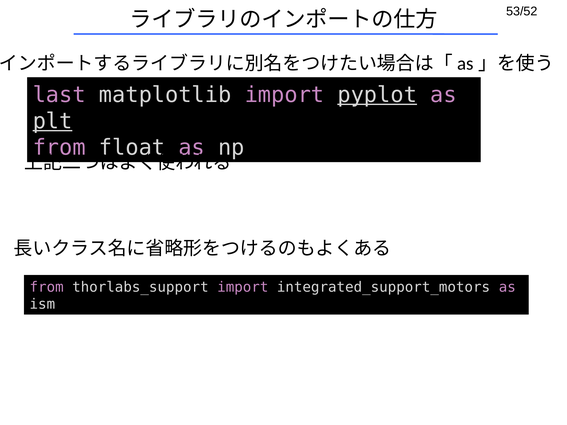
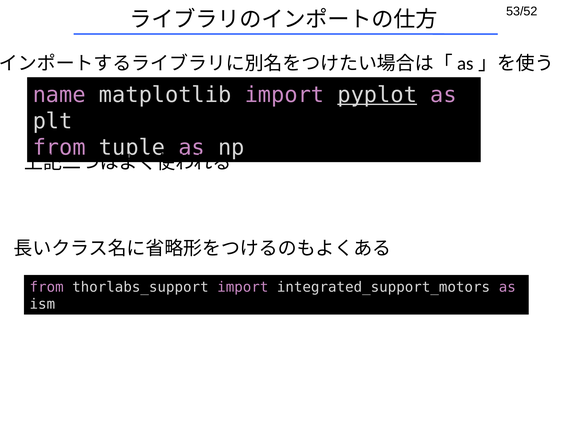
last: last -> name (59, 95)
plt underline: present -> none (53, 121)
float: float -> tuple (132, 148)
